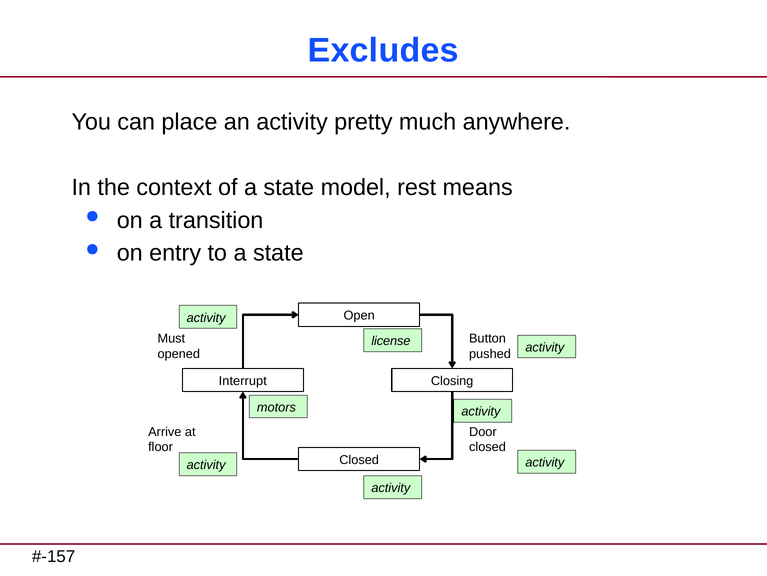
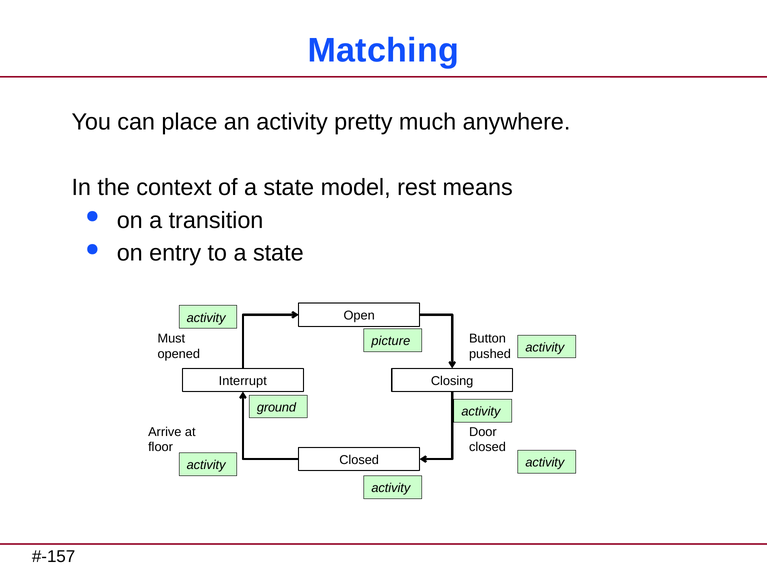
Excludes: Excludes -> Matching (383, 50)
license: license -> picture (391, 341)
motors: motors -> ground (276, 407)
